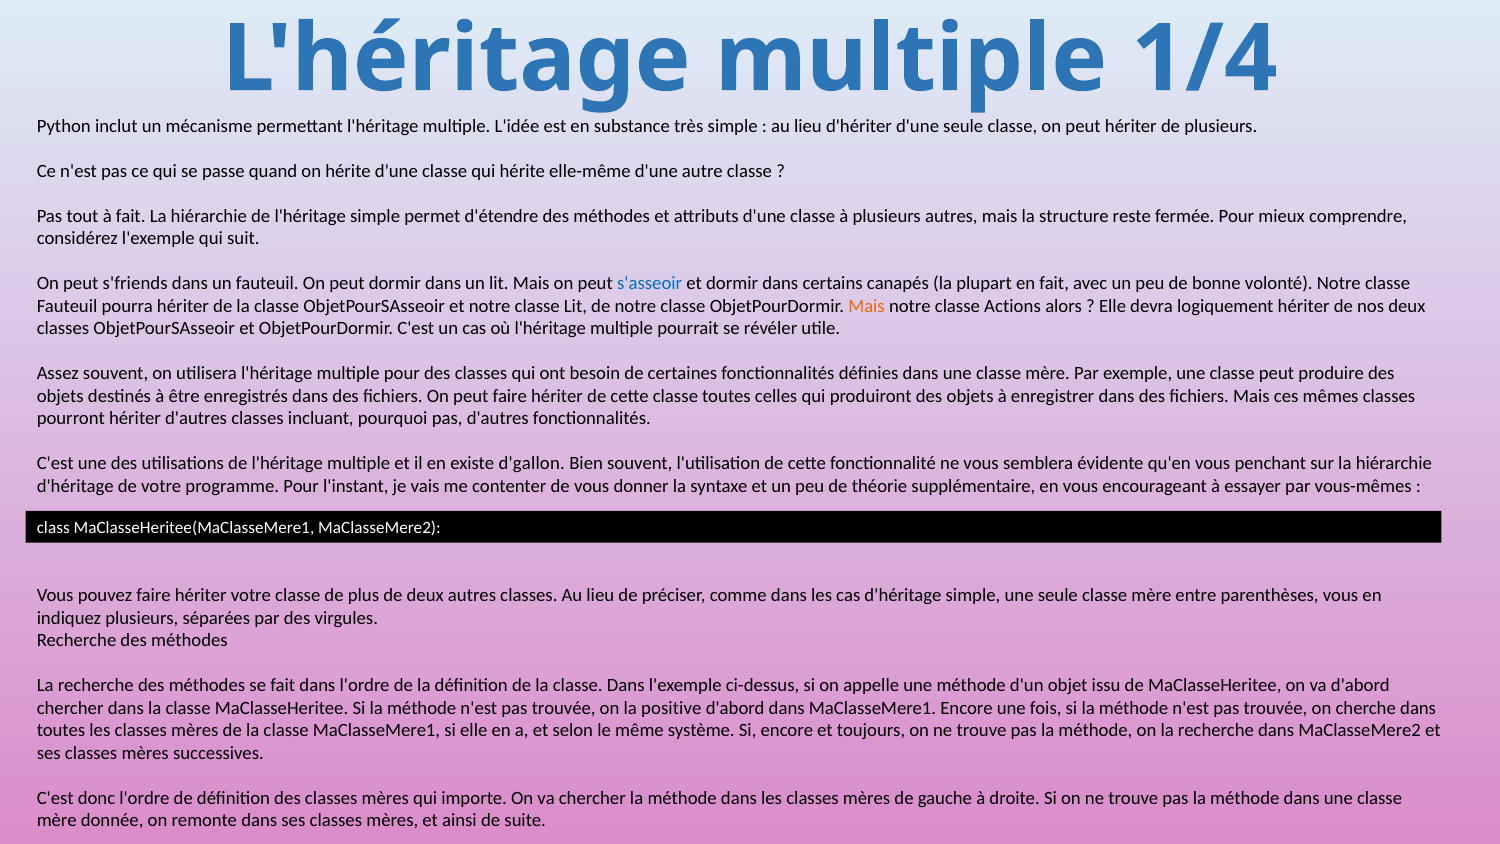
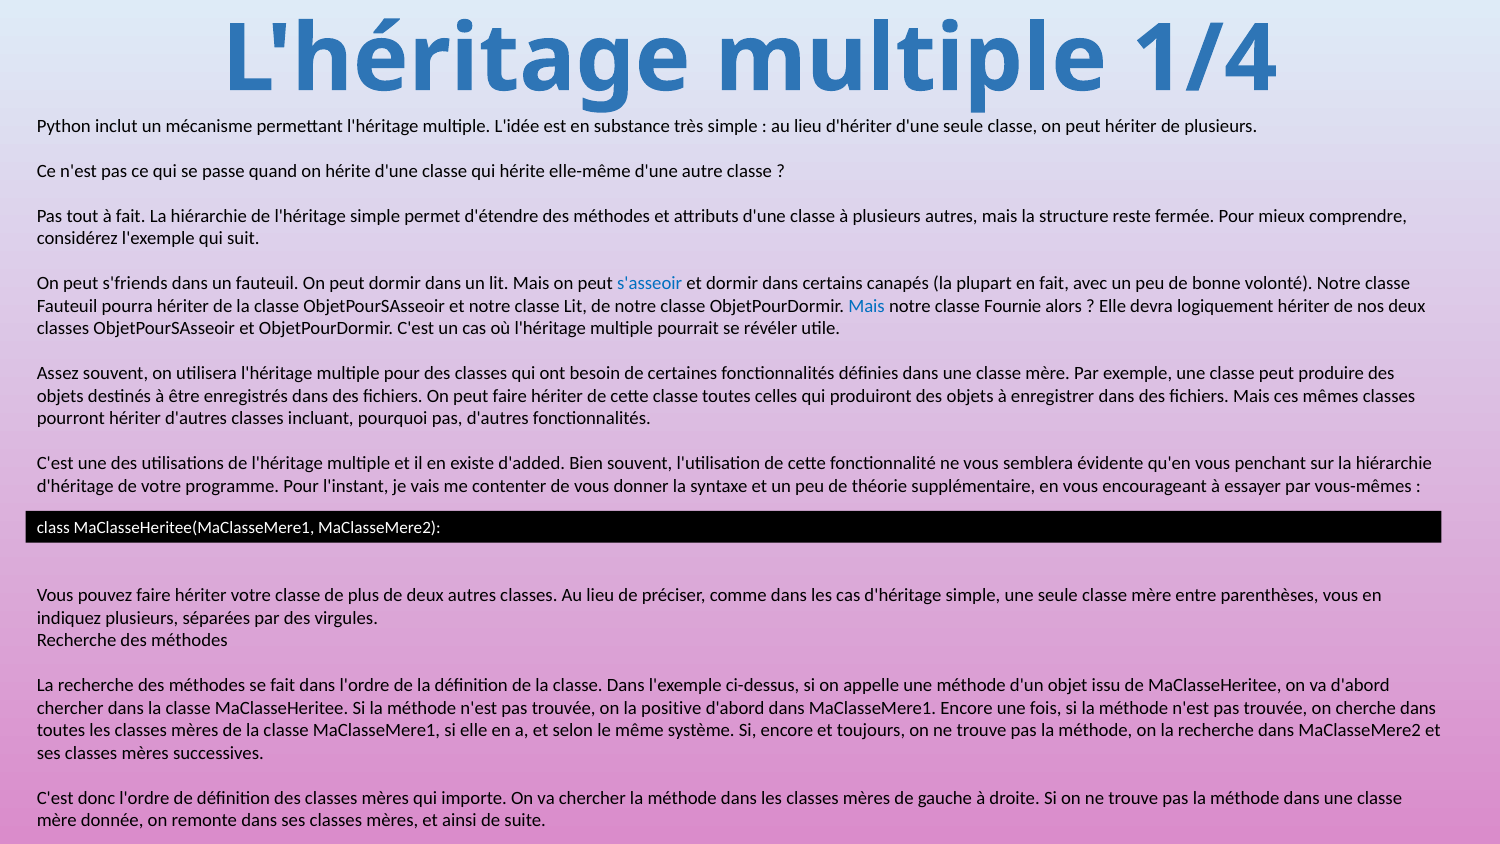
Mais colour: orange -> blue (867, 306)
Actions: Actions -> Fournie (1013, 306)
d'gallon: d'gallon -> d'added (532, 464)
